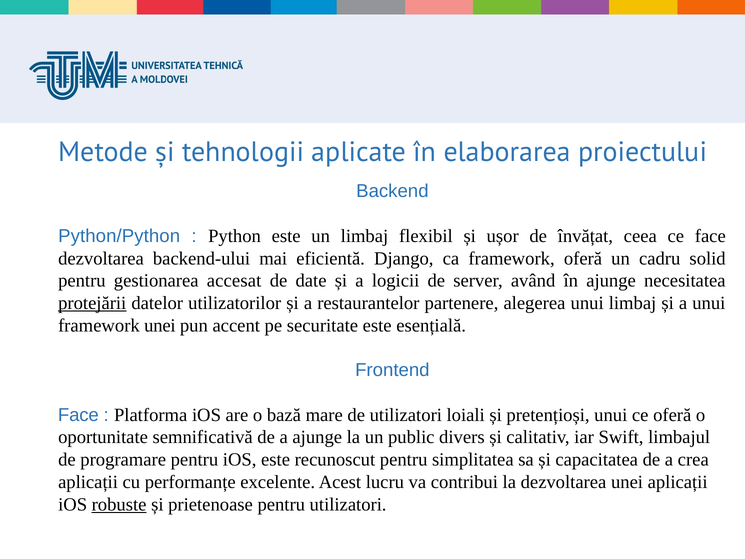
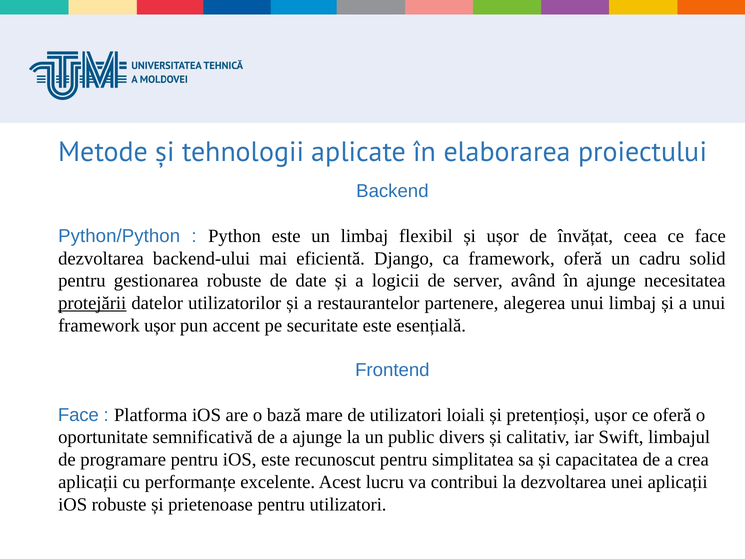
gestionarea accesat: accesat -> robuste (234, 281)
framework unei: unei -> ușor (160, 325)
pretențioși unui: unui -> ușor (611, 415)
robuste underline: present -> none (119, 504)
